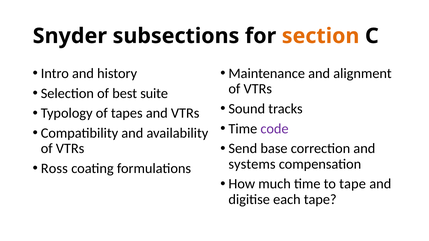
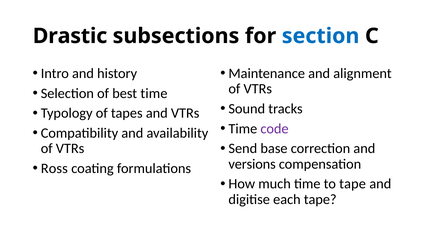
Snyder: Snyder -> Drastic (70, 36)
section colour: orange -> blue (321, 36)
best suite: suite -> time (154, 93)
systems: systems -> versions (252, 164)
